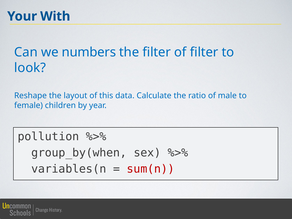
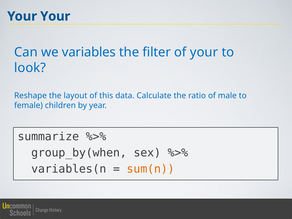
Your With: With -> Your (55, 16)
numbers: numbers -> variables (89, 52)
of filter: filter -> your (204, 52)
pollution: pollution -> summarize (48, 137)
sum(n colour: red -> orange (151, 169)
